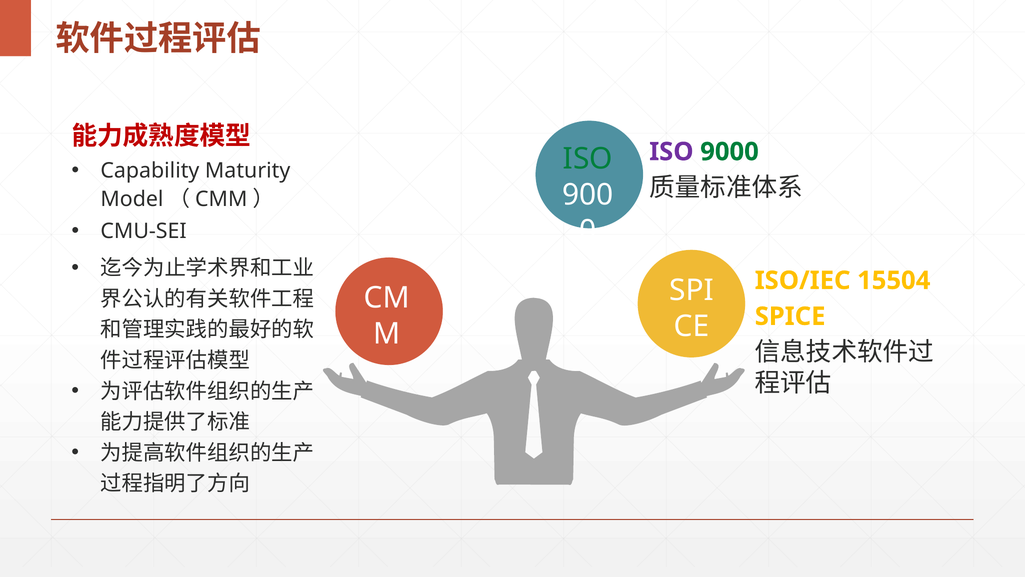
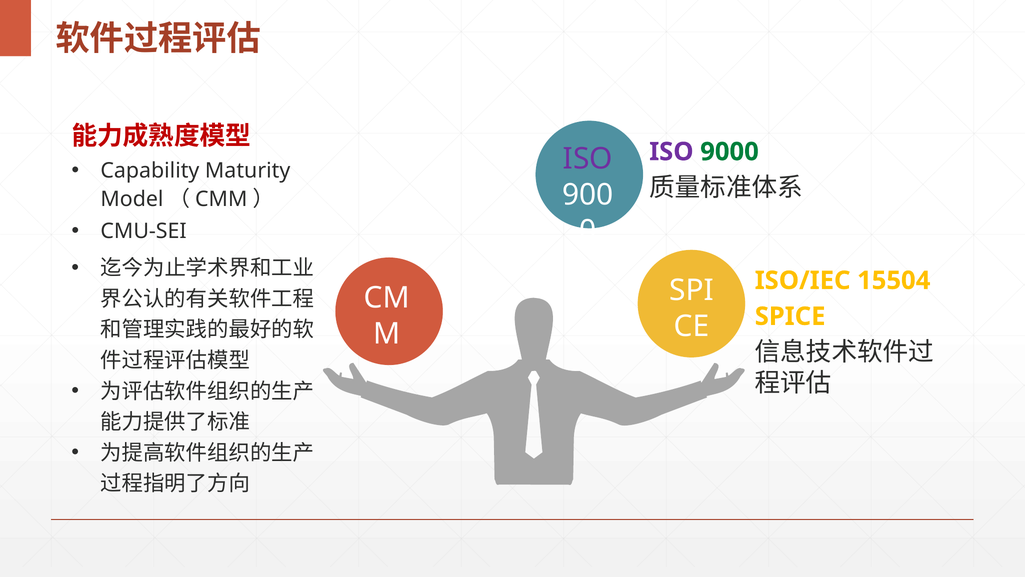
ISO colour: green -> purple (588, 159)
